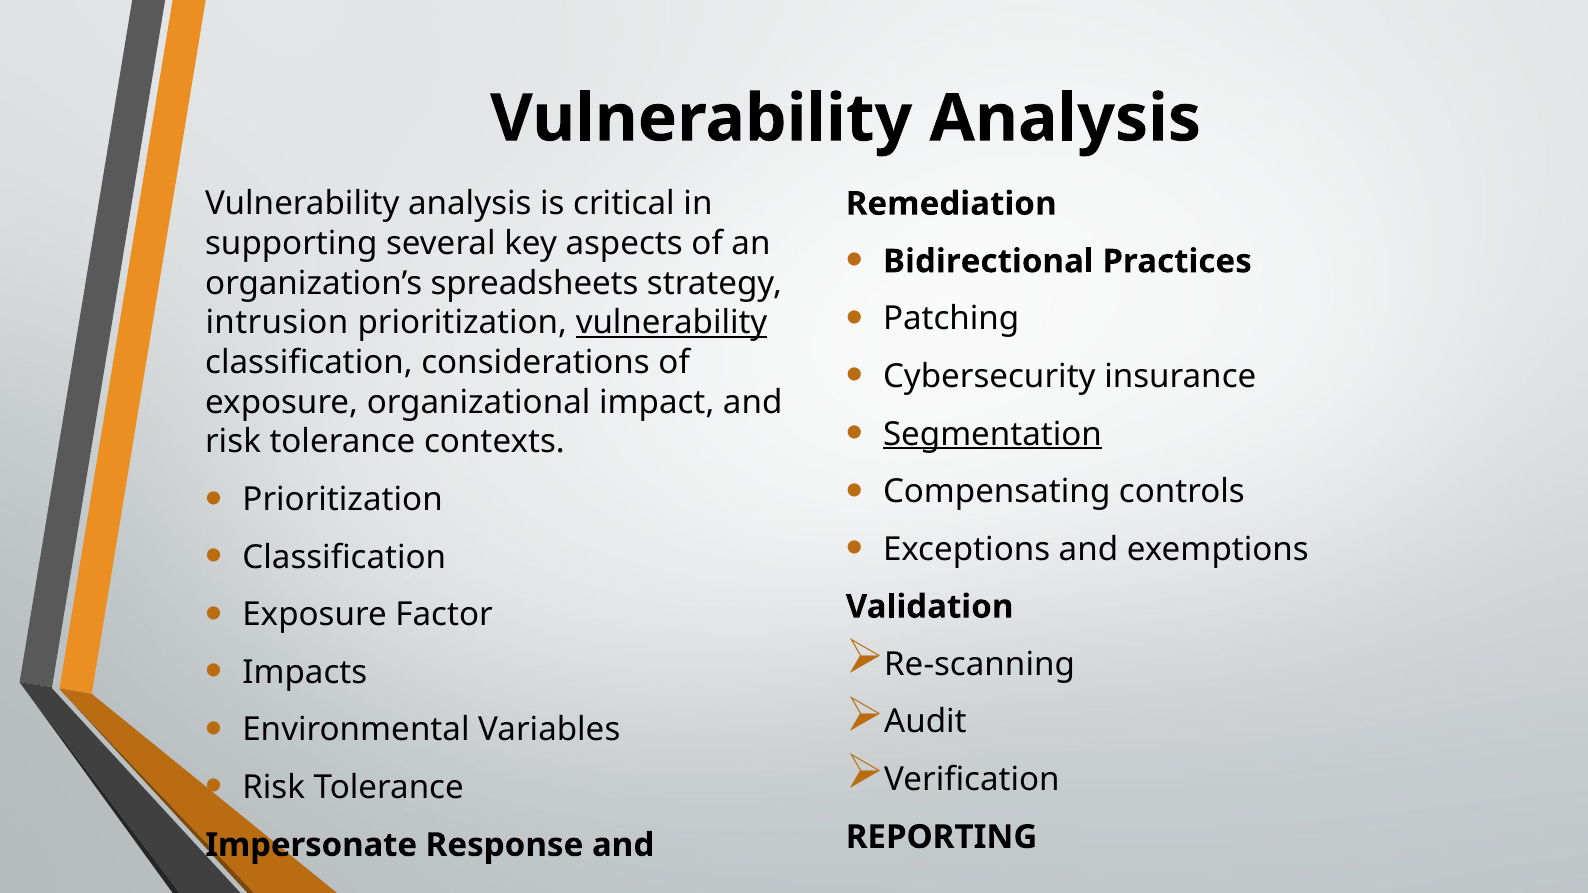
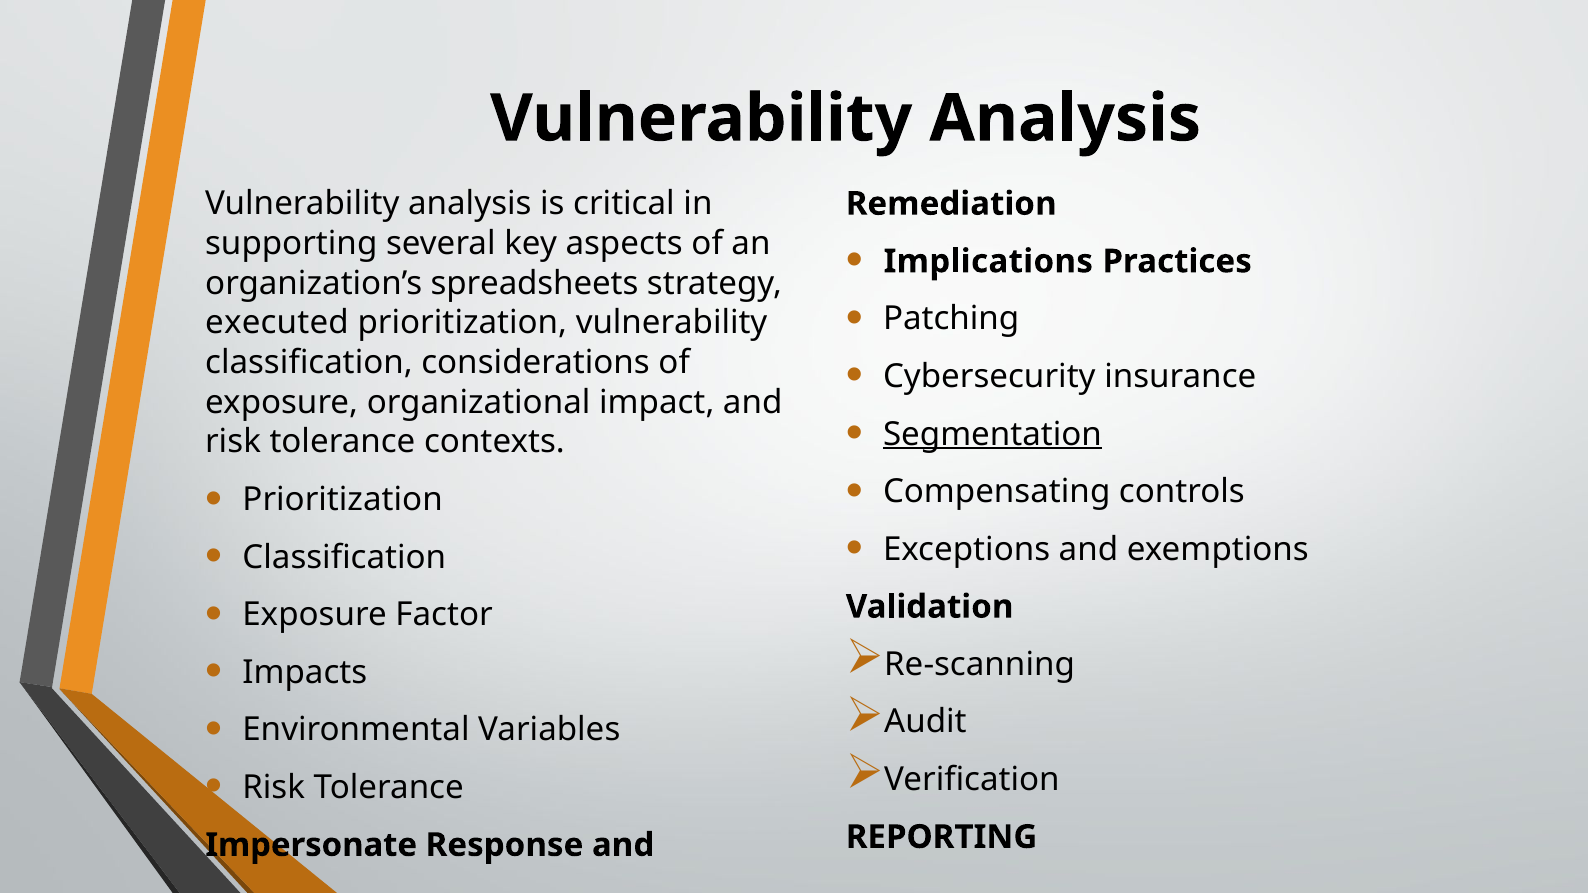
Bidirectional: Bidirectional -> Implications (988, 261)
intrusion: intrusion -> executed (277, 323)
vulnerability underline: present -> none (672, 323)
